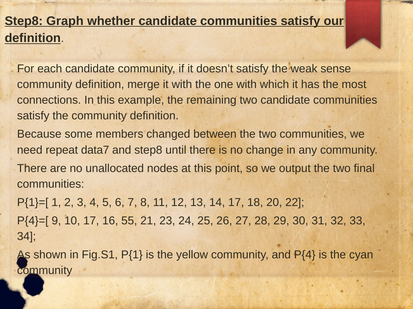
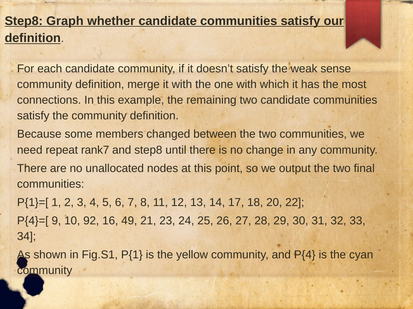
data7: data7 -> rank7 (95, 150)
10 17: 17 -> 92 (91, 221)
55: 55 -> 49 (129, 221)
